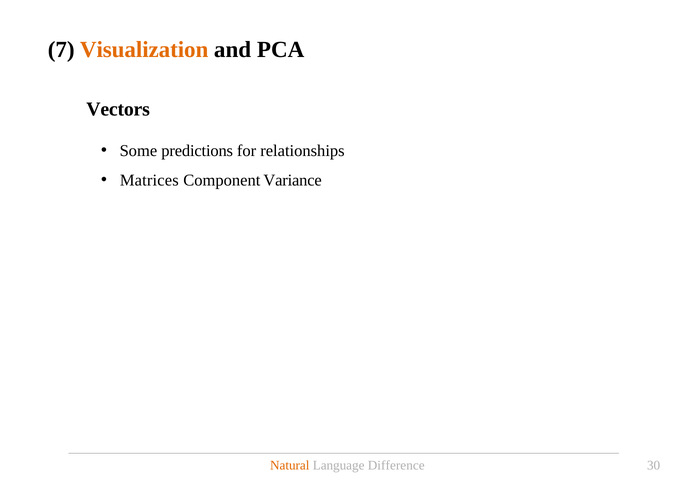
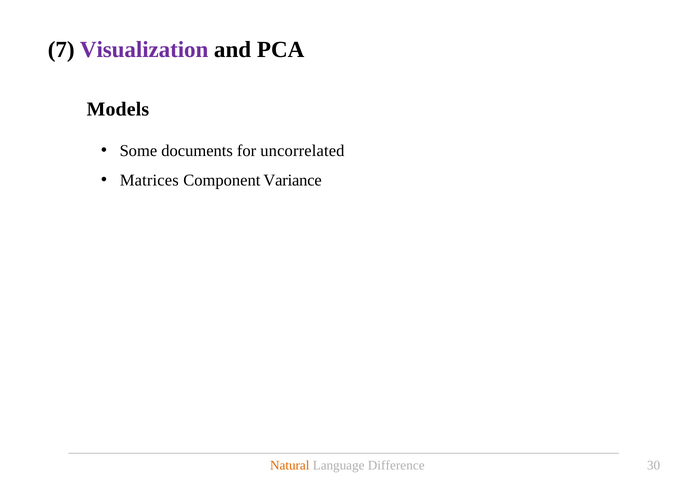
Visualization colour: orange -> purple (144, 50)
Vectors: Vectors -> Models (118, 110)
predictions: predictions -> documents (197, 151)
relationships: relationships -> uncorrelated (302, 151)
